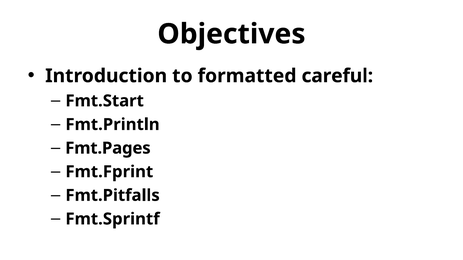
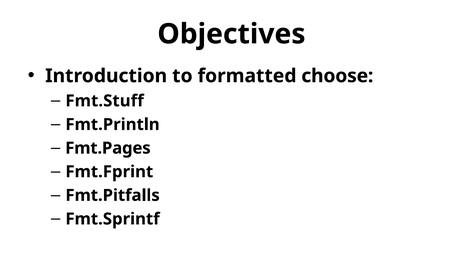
careful: careful -> choose (337, 76)
Fmt.Start: Fmt.Start -> Fmt.Stuff (105, 101)
